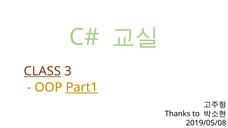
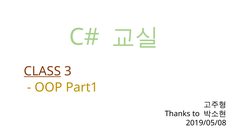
Part1 underline: present -> none (82, 88)
